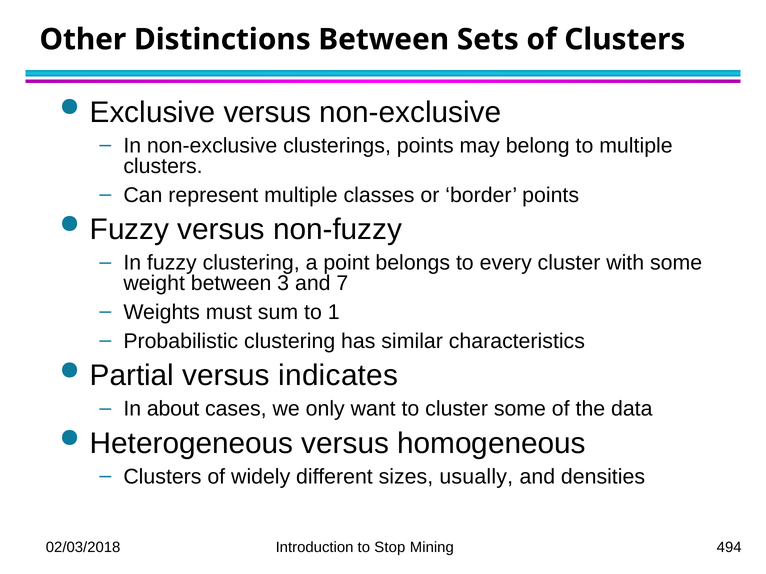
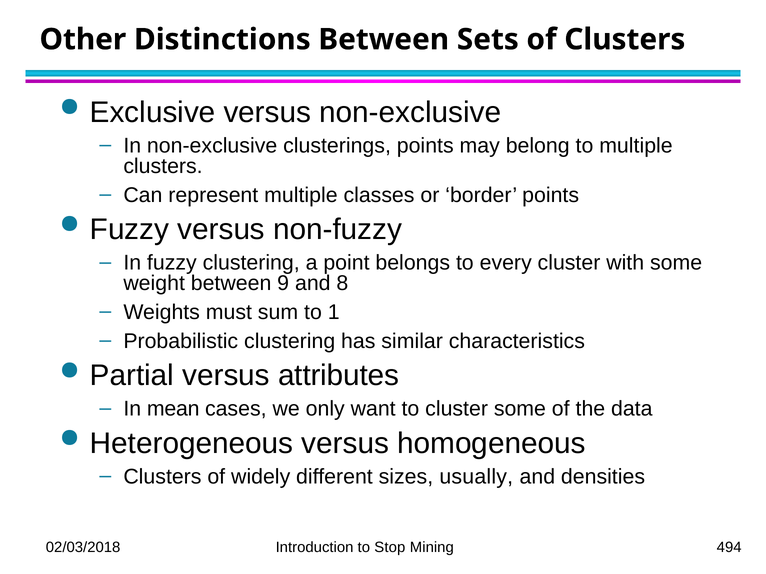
3: 3 -> 9 (283, 284)
7: 7 -> 8 (342, 284)
indicates: indicates -> attributes (339, 376)
about: about -> mean (173, 409)
